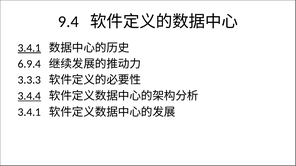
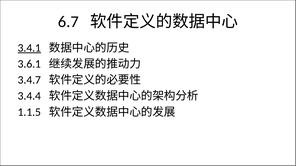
9.4: 9.4 -> 6.7 (68, 22)
6.9.4: 6.9.4 -> 3.6.1 (29, 64)
3.3.3: 3.3.3 -> 3.4.7 (29, 80)
3.4.4 underline: present -> none (29, 96)
3.4.1: 3.4.1 -> 1.1.5 (29, 112)
